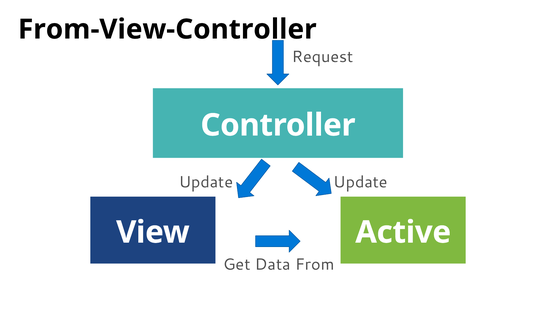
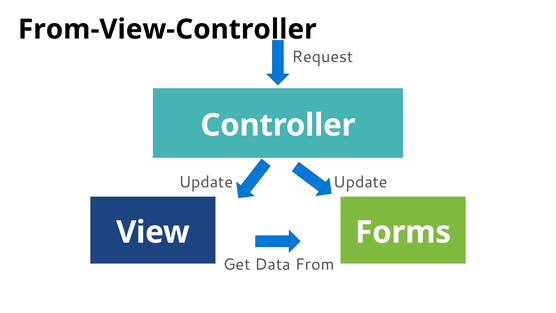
Active: Active -> Forms (403, 232)
